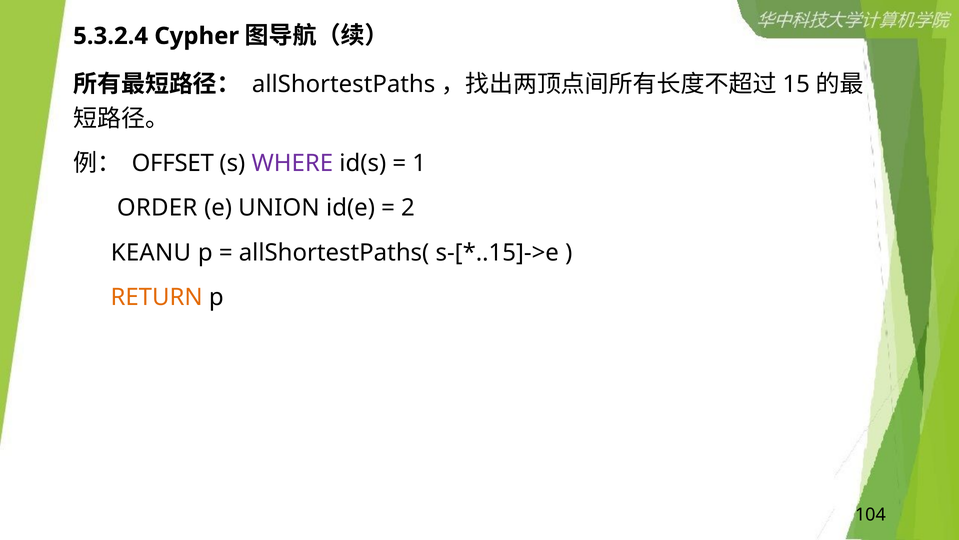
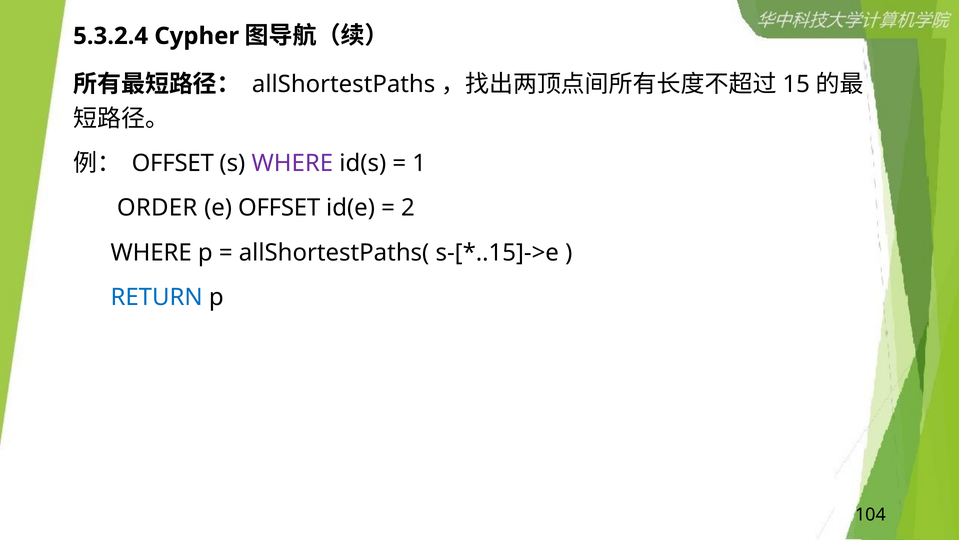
e UNION: UNION -> OFFSET (279, 208)
KEANU: KEANU -> WHERE (151, 252)
RETURN colour: orange -> blue (157, 297)
